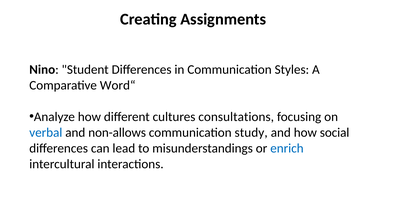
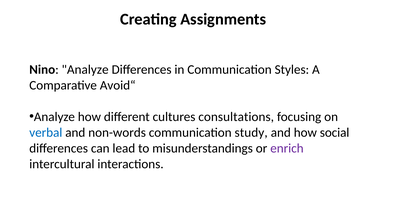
Nino Student: Student -> Analyze (85, 70)
Word“: Word“ -> Avoid“ (118, 85)
non-allows: non-allows -> non-words (117, 133)
enrich colour: blue -> purple (287, 148)
